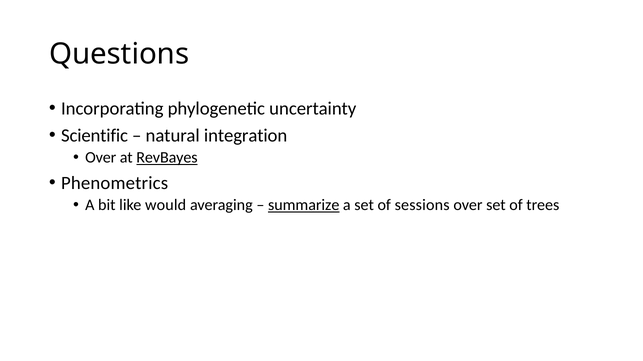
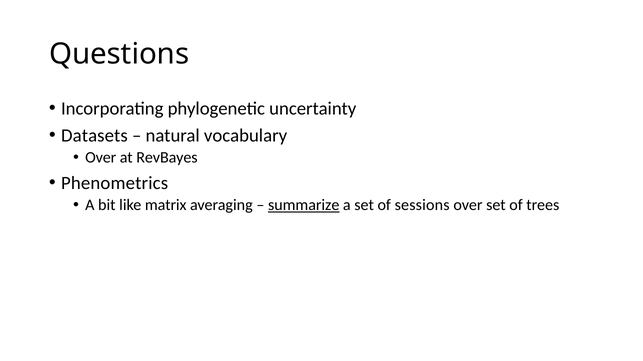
Scientific: Scientific -> Datasets (94, 136)
integration: integration -> vocabulary (246, 136)
RevBayes underline: present -> none (167, 158)
would: would -> matrix (166, 205)
